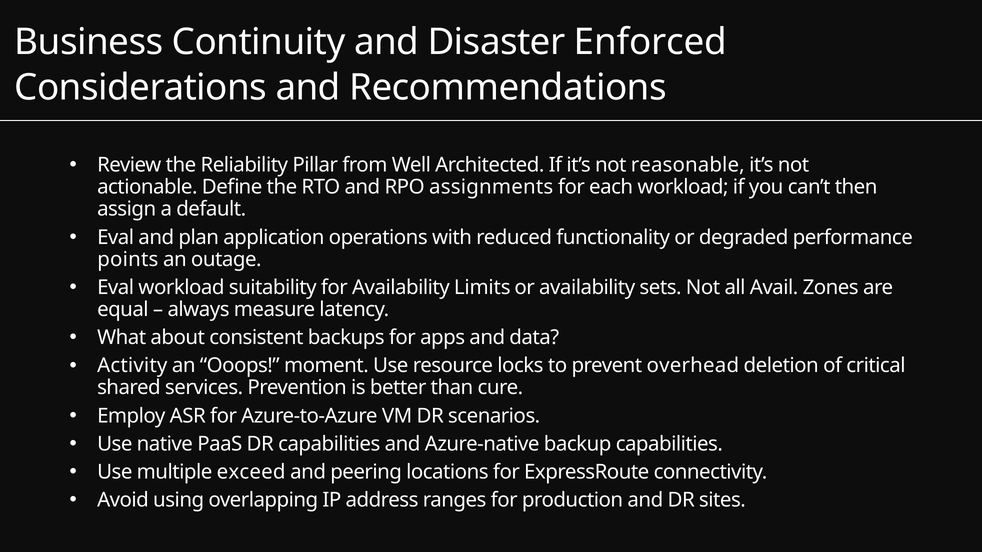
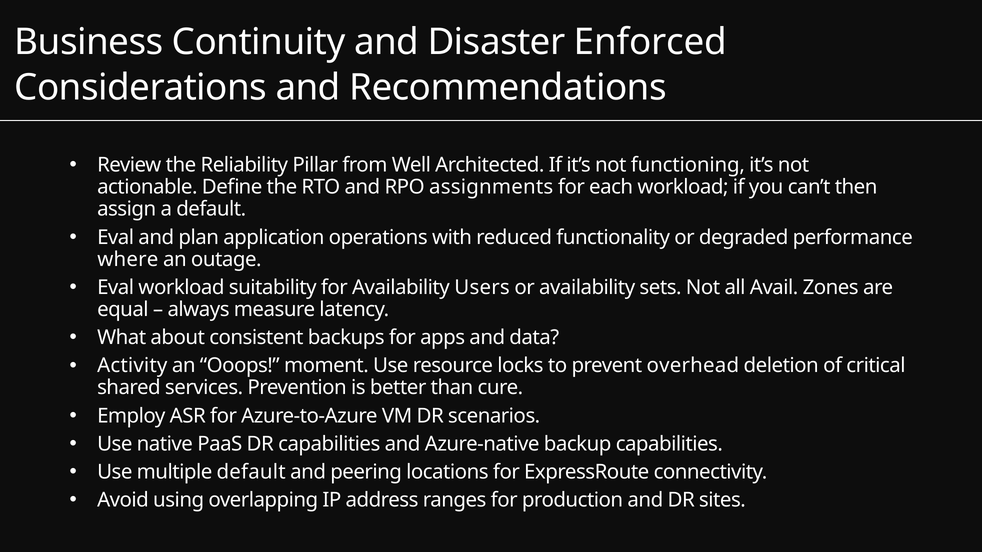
reasonable: reasonable -> functioning (688, 165)
points: points -> where (128, 260)
Limits: Limits -> Users (482, 288)
multiple exceed: exceed -> default (251, 472)
